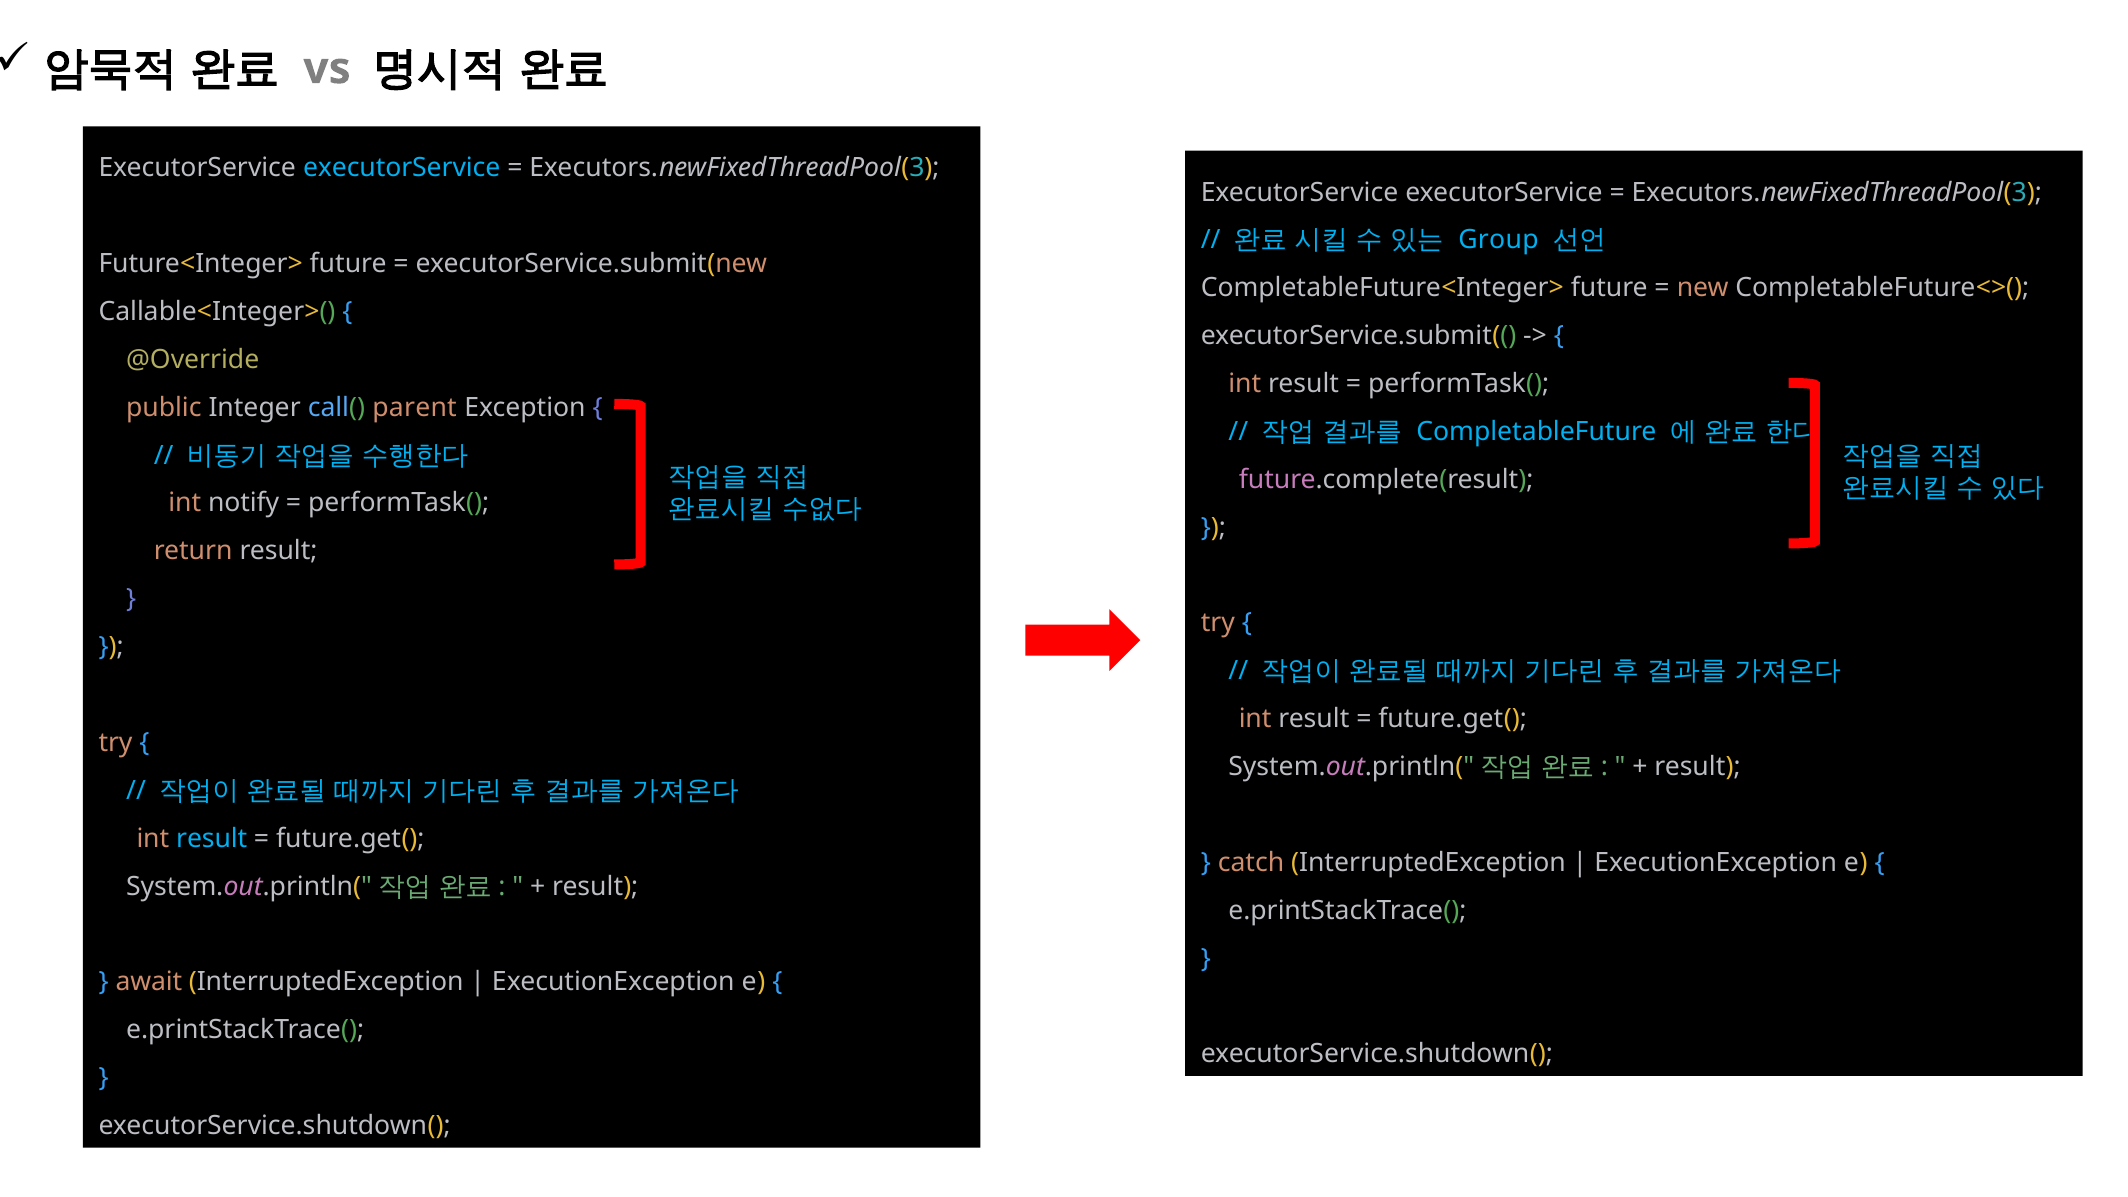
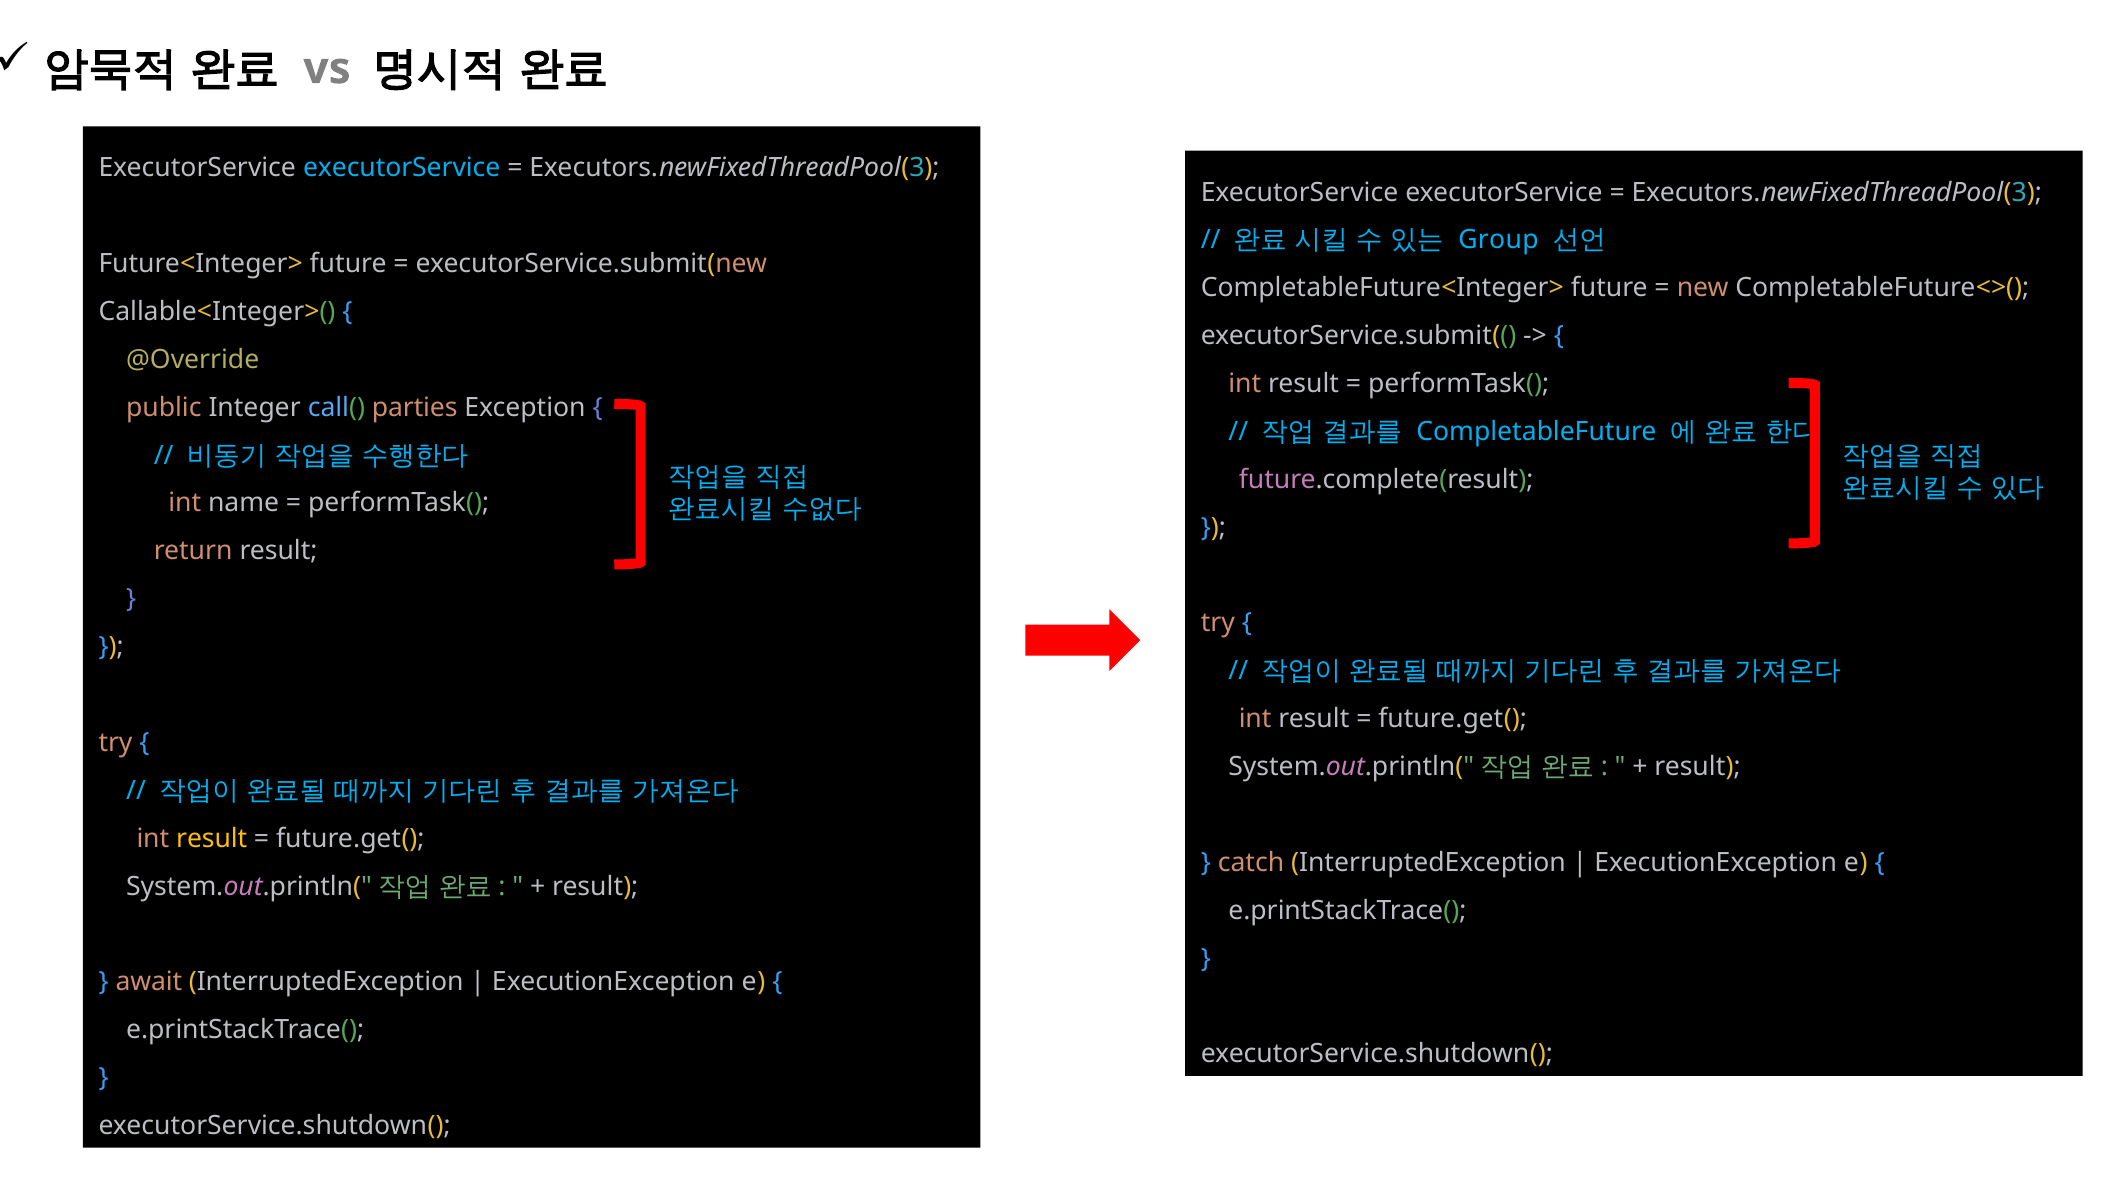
parent: parent -> parties (415, 407)
notify: notify -> name (244, 503)
result colour: light blue -> yellow (212, 838)
